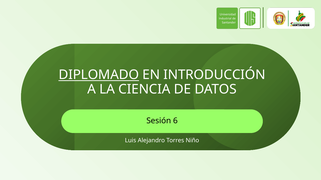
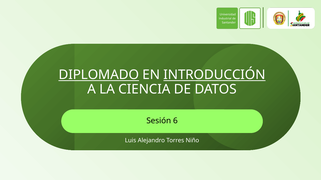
INTRODUCCIÓN underline: none -> present (214, 75)
